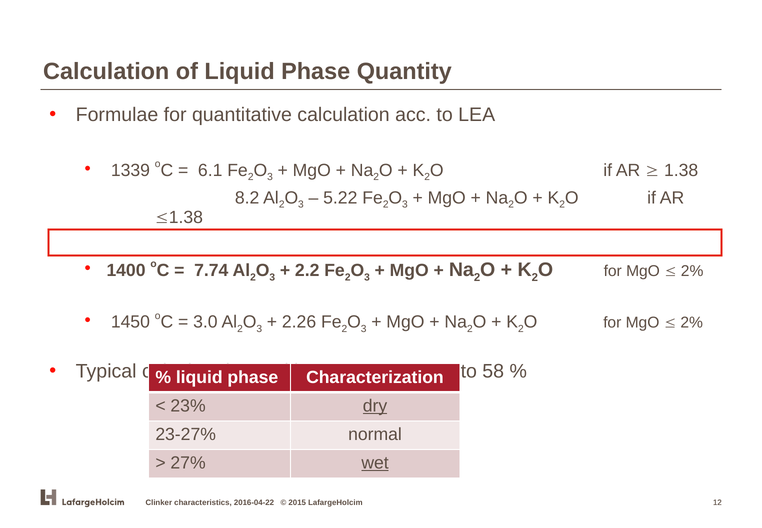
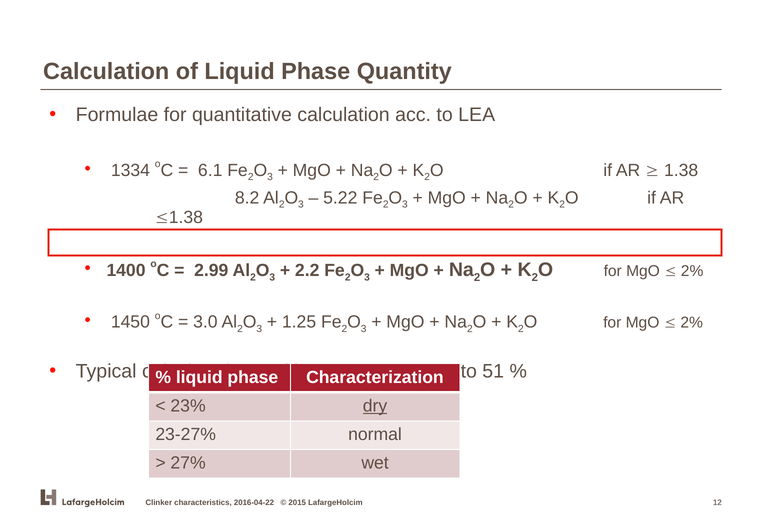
1339: 1339 -> 1334 (130, 170)
7.74: 7.74 -> 2.99 (211, 270)
2.26: 2.26 -> 1.25 (299, 322)
58: 58 -> 51 (493, 371)
wet underline: present -> none (375, 463)
